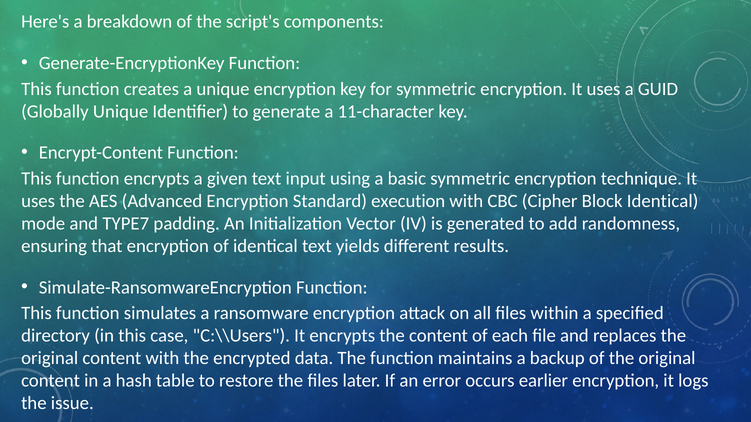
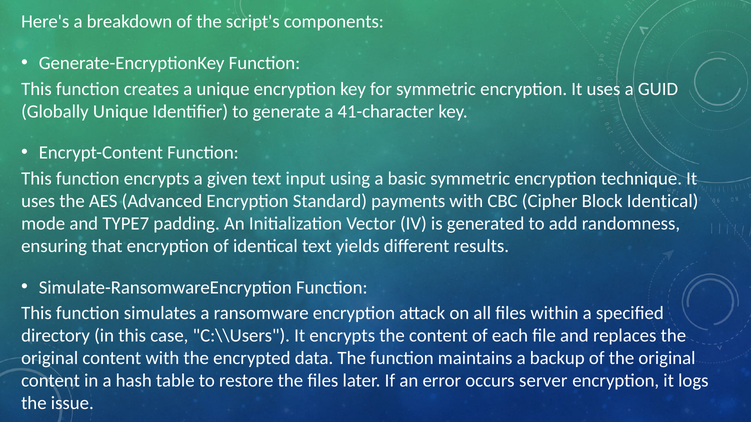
11-character: 11-character -> 41-character (386, 111)
execution: execution -> payments (408, 201)
earlier: earlier -> server (543, 381)
